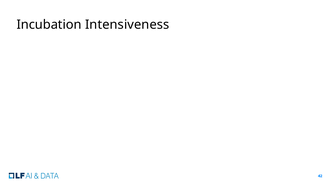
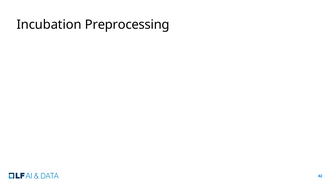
Intensiveness: Intensiveness -> Preprocessing (127, 25)
